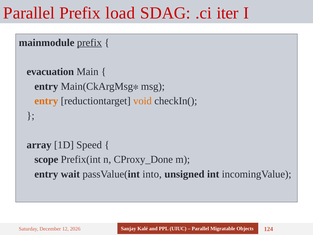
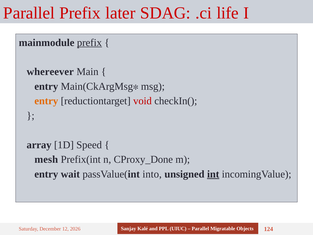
load: load -> later (120, 13)
iter: iter -> life (228, 13)
evacuation: evacuation -> whereever (50, 72)
void colour: orange -> red (143, 101)
scope: scope -> mesh (46, 159)
int underline: none -> present (213, 174)
